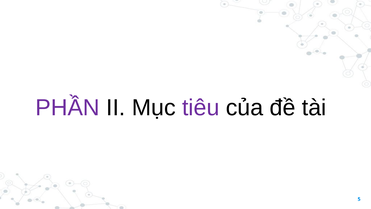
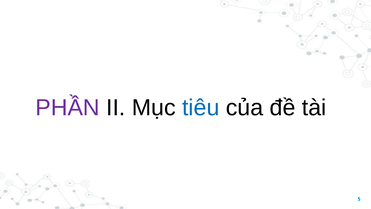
tiêu colour: purple -> blue (201, 108)
